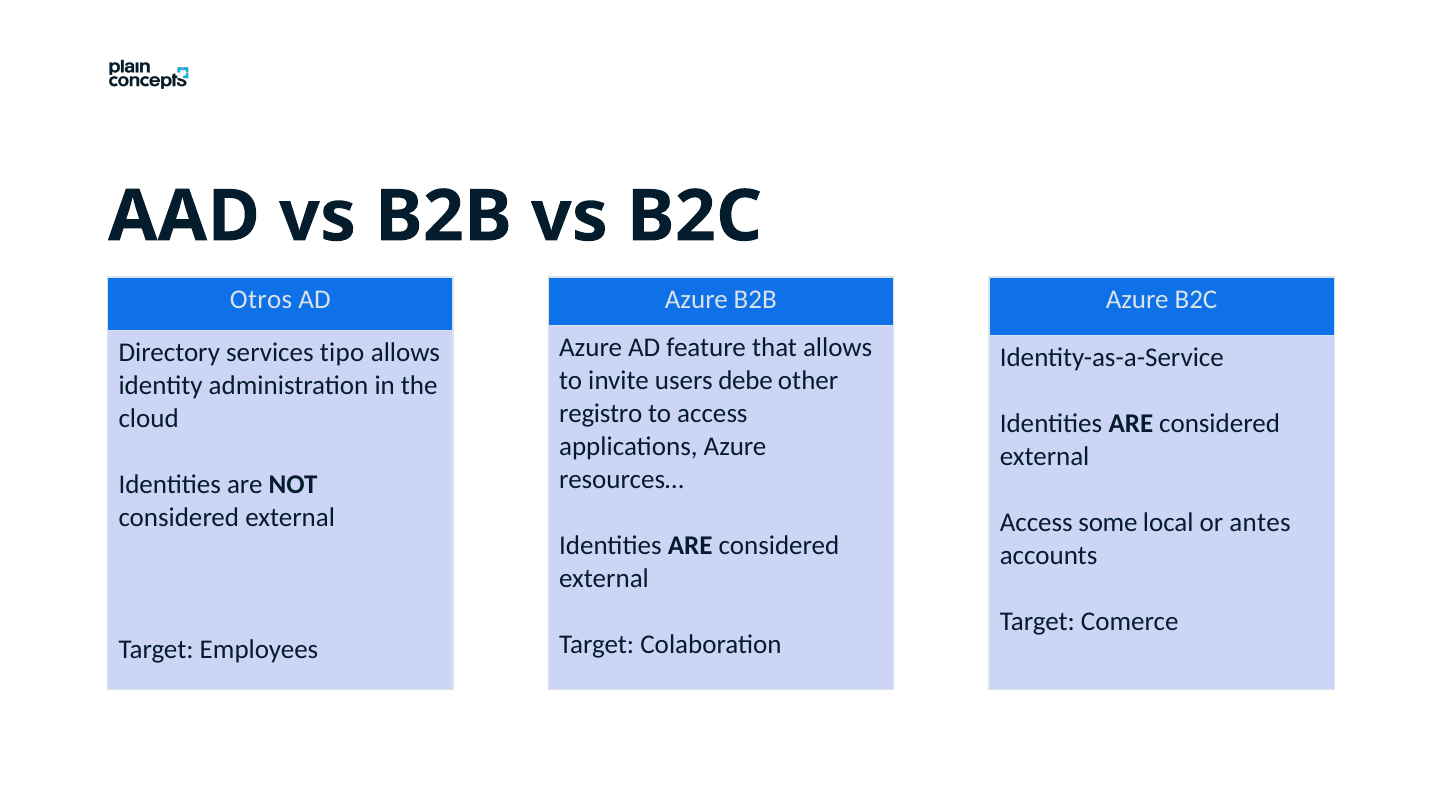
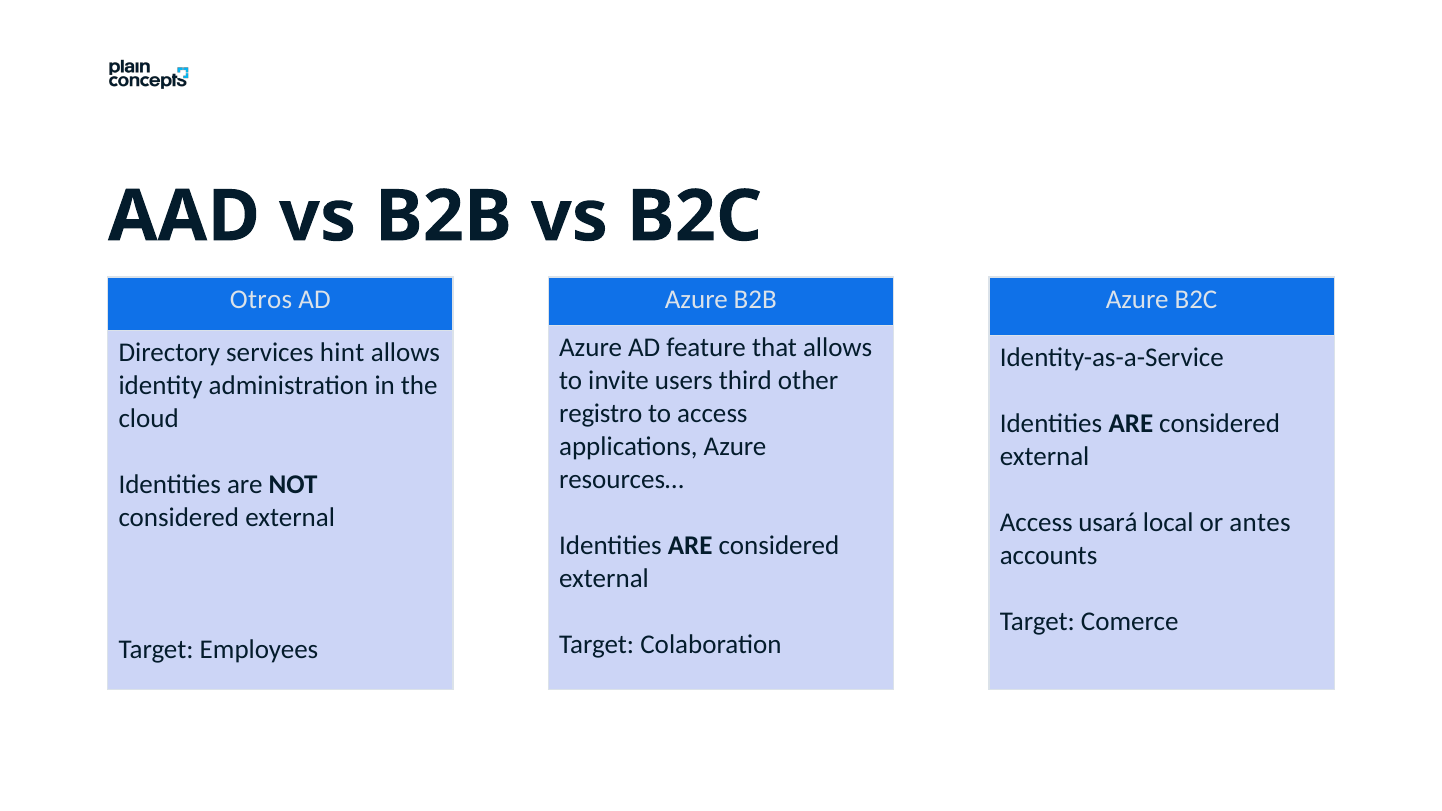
tipo: tipo -> hint (342, 353)
debe: debe -> third (745, 381)
some: some -> usará (1108, 523)
